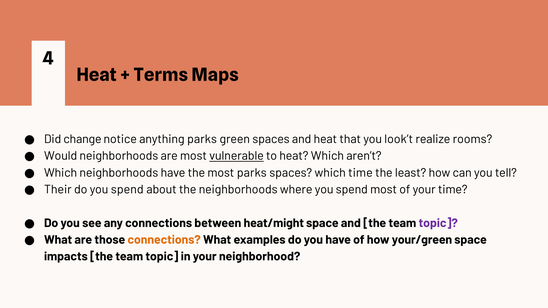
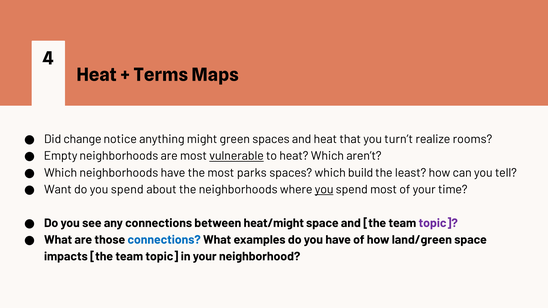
anything parks: parks -> might (202, 139)
look’t: look’t -> turn’t (399, 139)
Would: Would -> Empty (61, 156)
which time: time -> build (361, 173)
Their: Their -> Want (58, 190)
you underline: none -> present (324, 190)
connections colour: orange -> blue (164, 240)
your/green: your/green -> land/green (422, 240)
